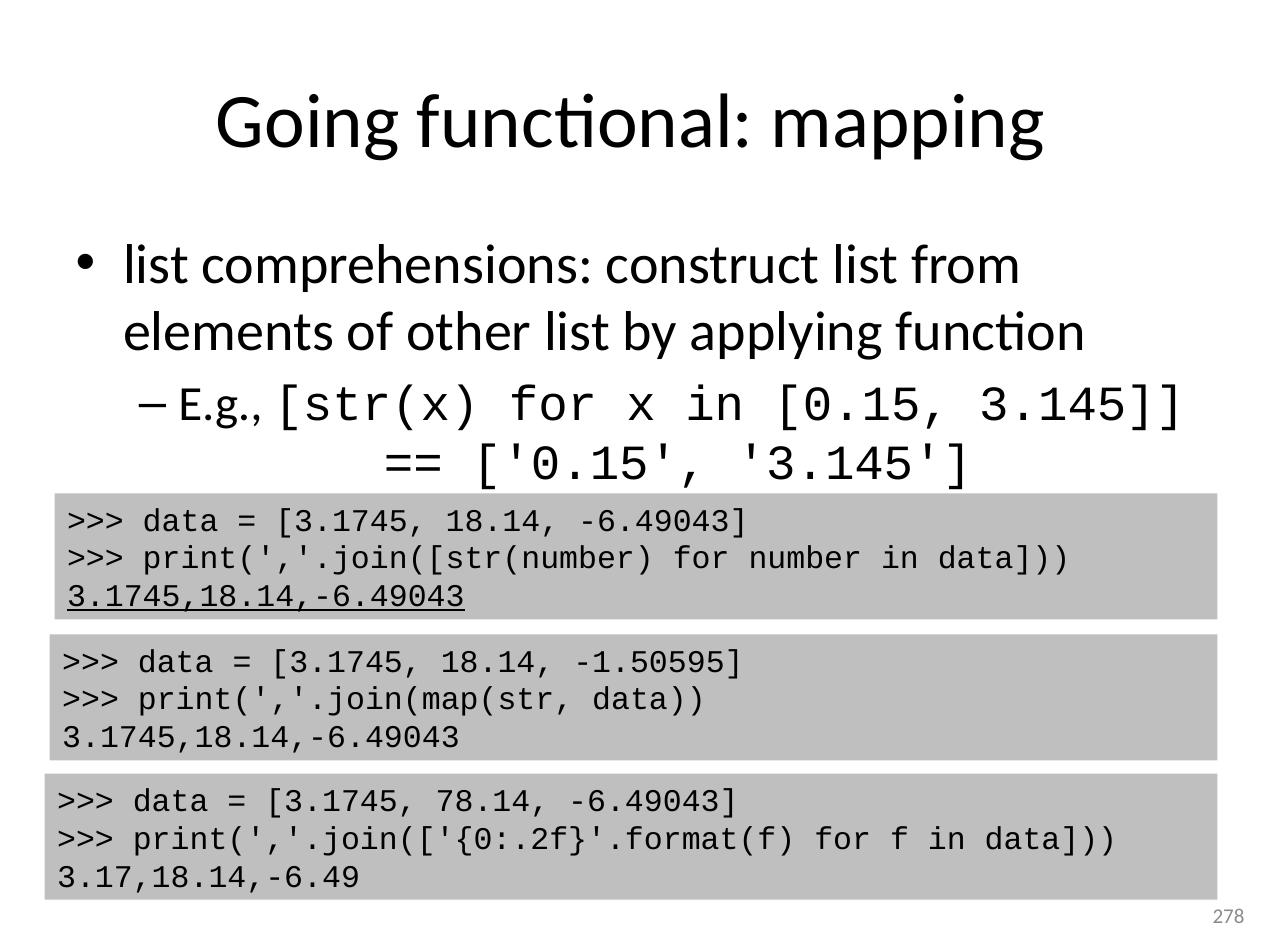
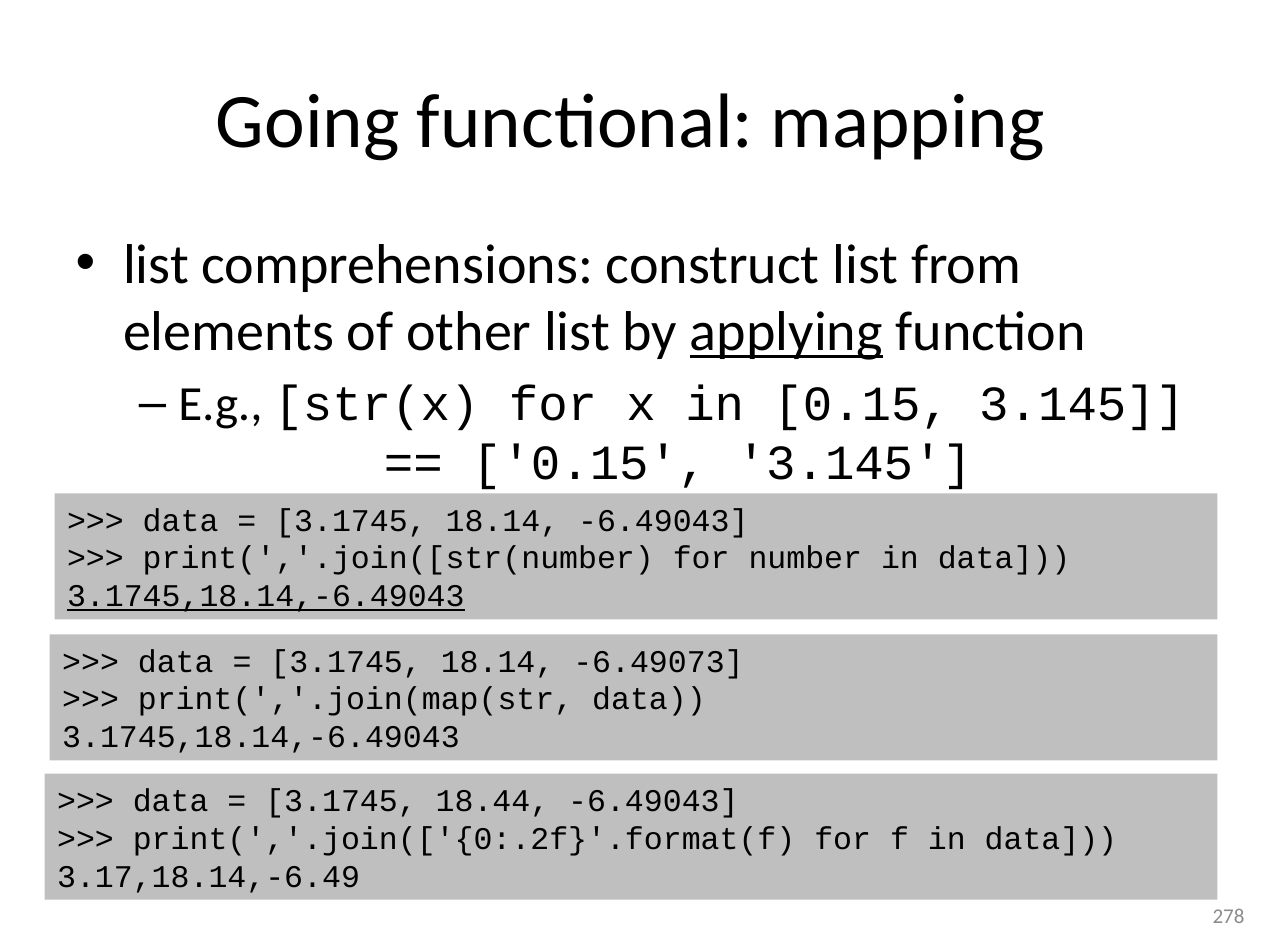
applying underline: none -> present (786, 332)
-1.50595: -1.50595 -> -6.49073 (658, 661)
78.14: 78.14 -> 18.44 (492, 800)
